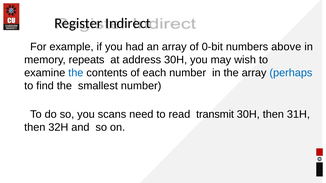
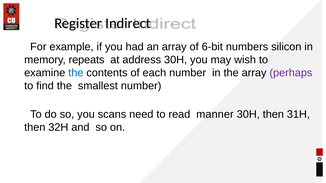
0-bit: 0-bit -> 6-bit (212, 47)
above: above -> silicon (286, 47)
perhaps colour: blue -> purple (291, 73)
transmit: transmit -> manner (215, 115)
